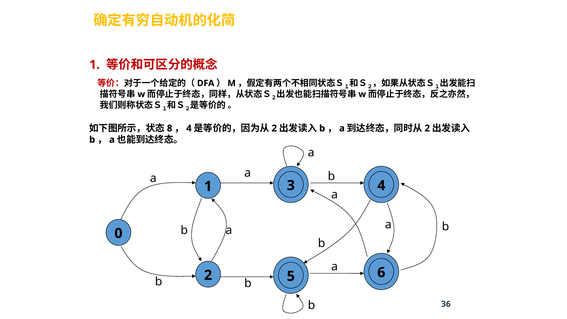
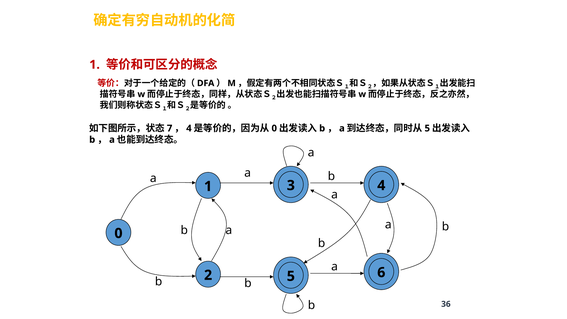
8: 8 -> 7 (170, 128)
2: 2 -> 0 (274, 128)
2: 2 -> 5 (427, 128)
